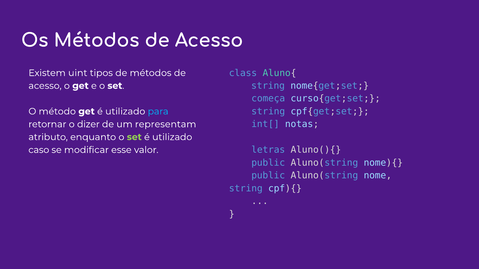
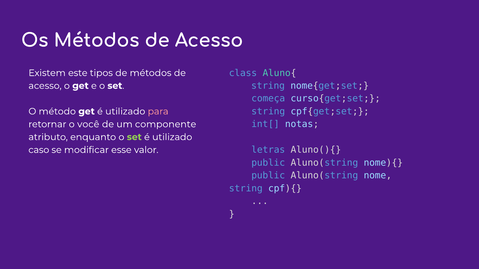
uint: uint -> este (78, 73)
para colour: light blue -> pink (158, 112)
dizer: dizer -> você (88, 124)
representam: representam -> componente (166, 124)
